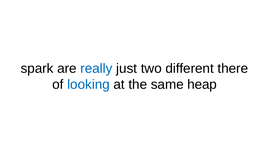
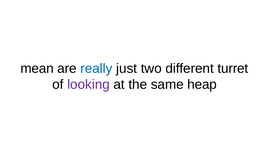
spark: spark -> mean (37, 69)
there: there -> turret (233, 69)
looking colour: blue -> purple (89, 85)
